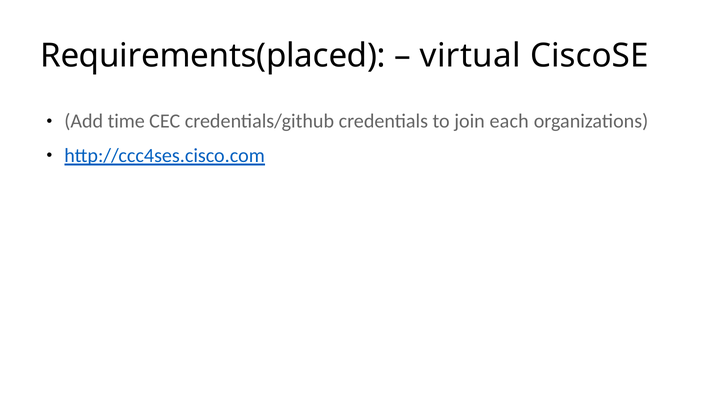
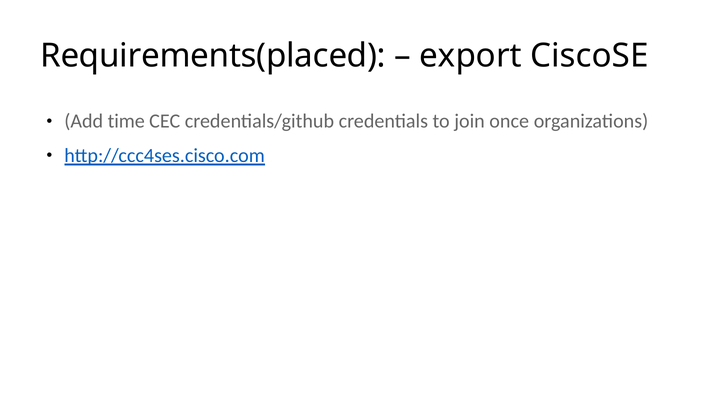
virtual: virtual -> export (470, 56)
each: each -> once (509, 121)
